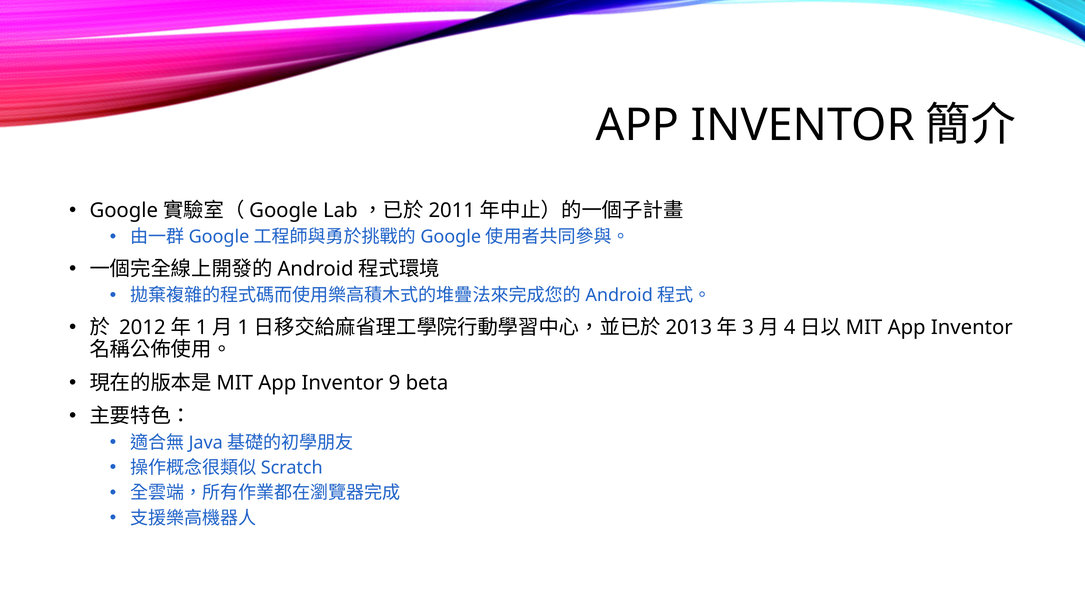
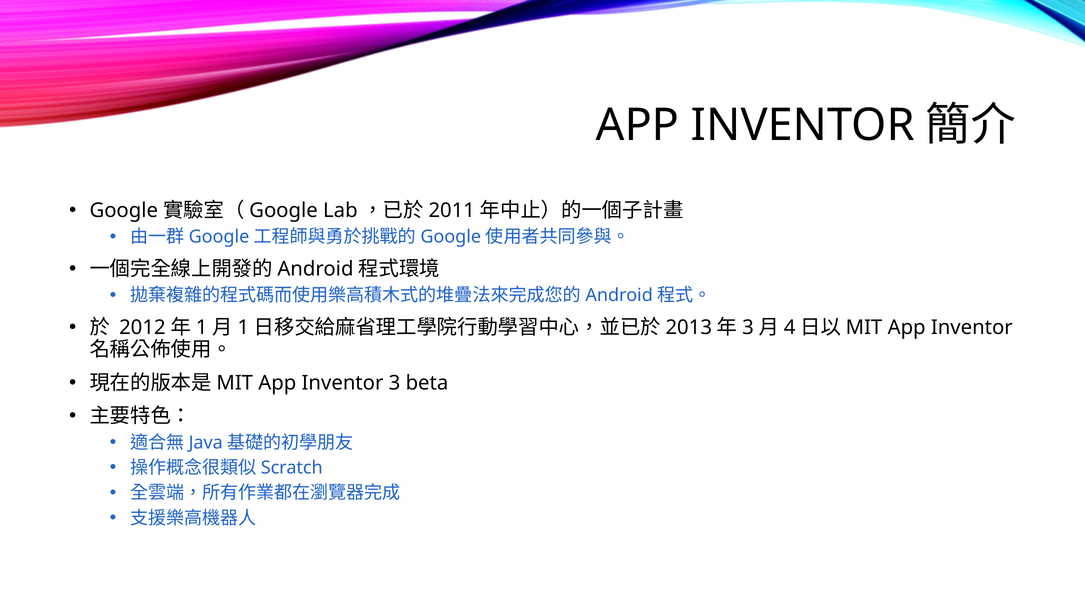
9: 9 -> 3 (395, 382)
